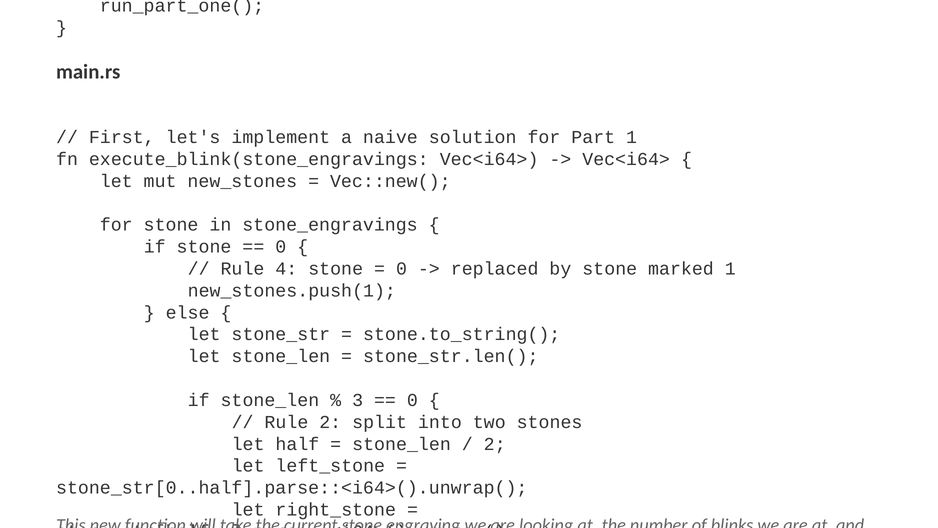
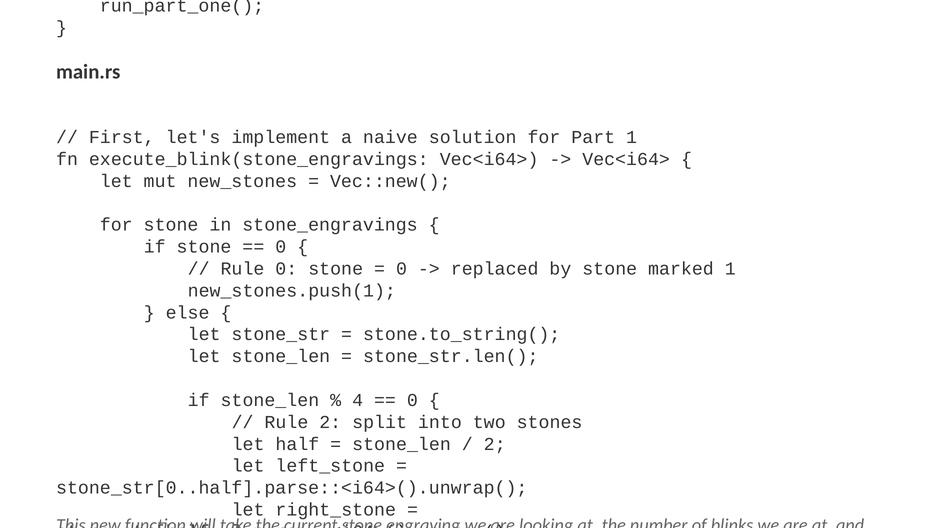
Rule 4: 4 -> 0 (286, 269)
3: 3 -> 4 (358, 400)
